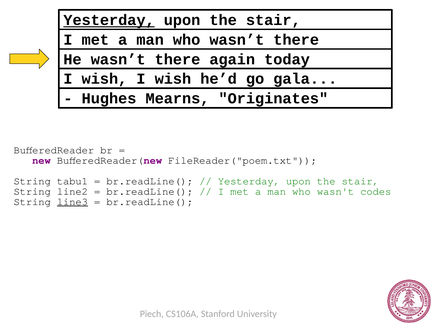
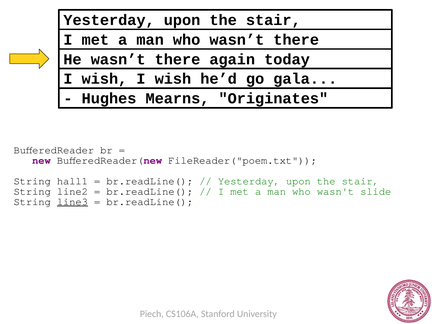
Yesterday underline: present -> none (109, 20)
tabu1: tabu1 -> hall1 (72, 181)
codes: codes -> slide (376, 191)
